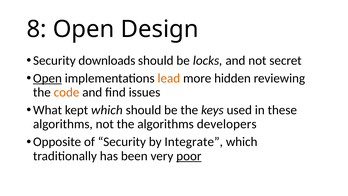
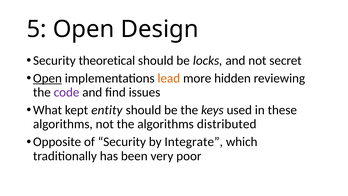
8: 8 -> 5 (37, 29)
downloads: downloads -> theoretical (107, 60)
code colour: orange -> purple (67, 92)
kept which: which -> entity (107, 110)
developers: developers -> distributed (227, 124)
poor underline: present -> none (189, 156)
